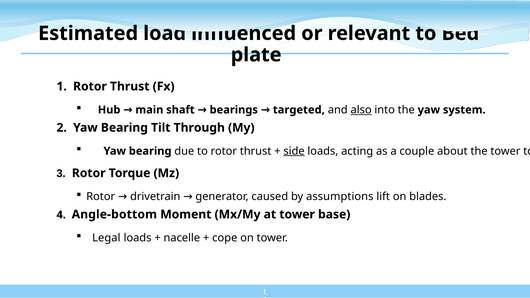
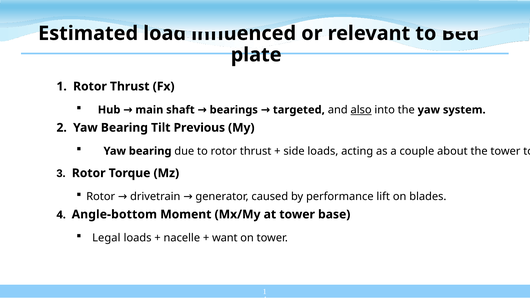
Through: Through -> Previous (199, 128)
side underline: present -> none (294, 151)
assumptions: assumptions -> performance (340, 197)
cope: cope -> want (225, 238)
